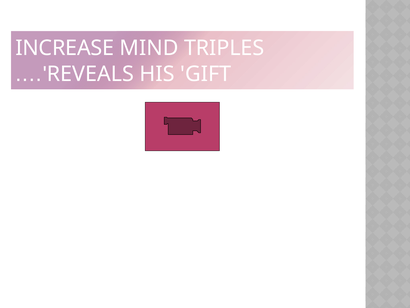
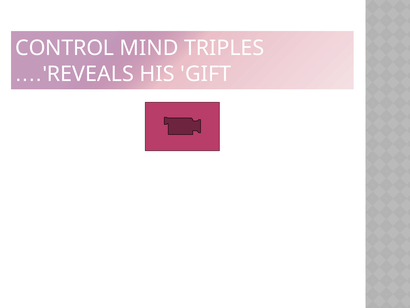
INCREASE: INCREASE -> CONTROL (65, 48)
